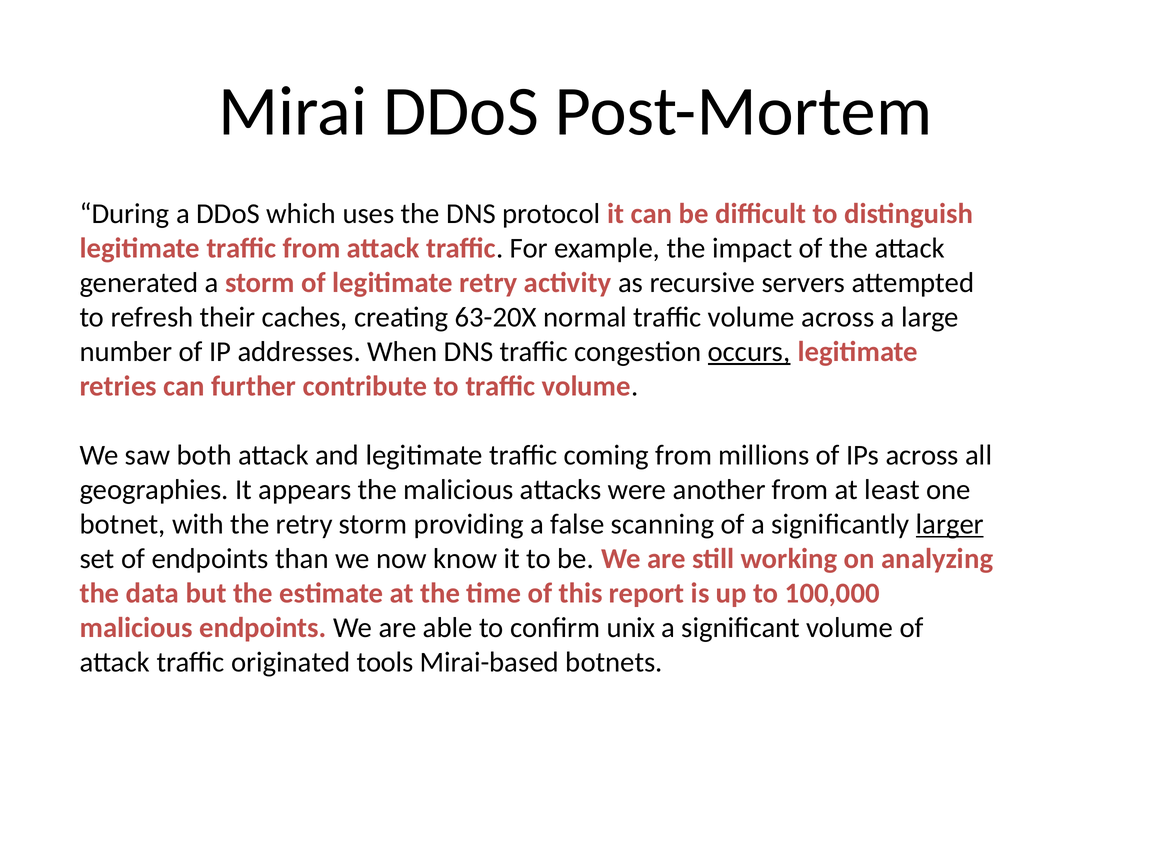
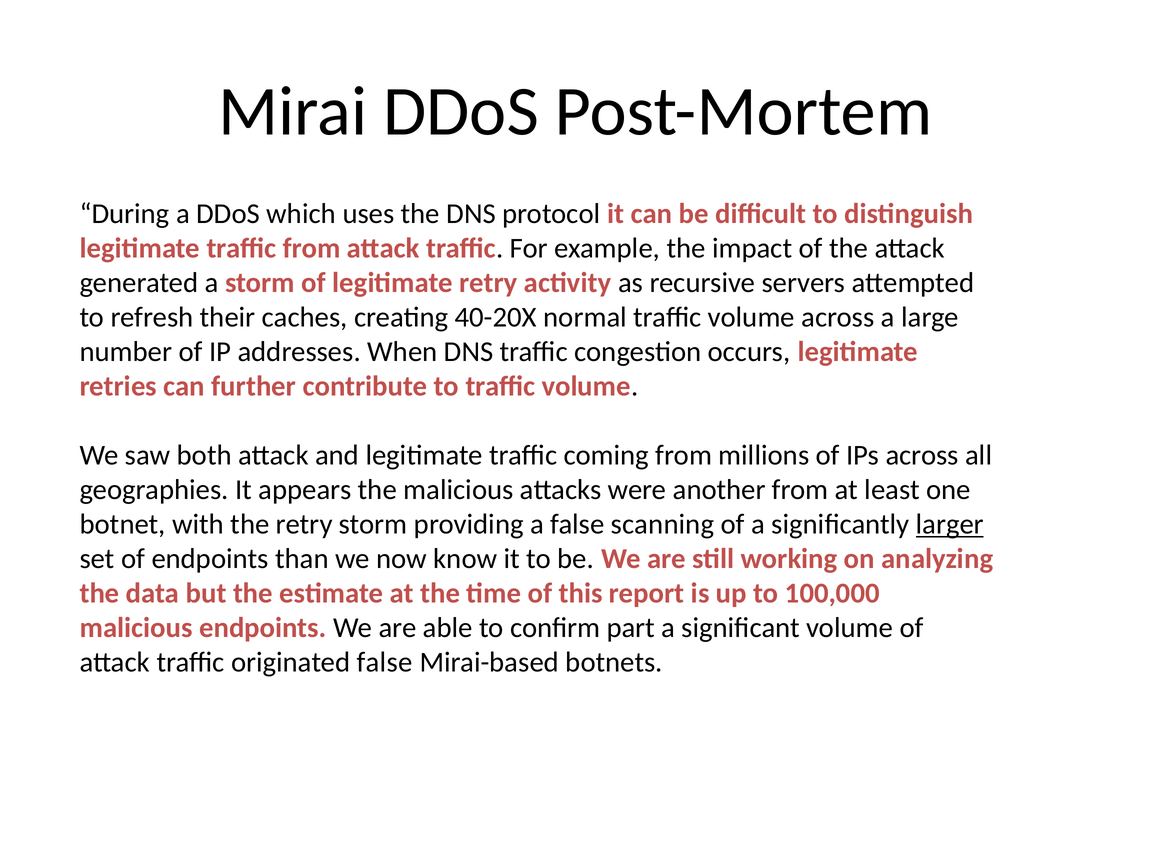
63-20X: 63-20X -> 40-20X (496, 317)
occurs underline: present -> none (749, 352)
unix: unix -> part (631, 628)
originated tools: tools -> false (385, 663)
